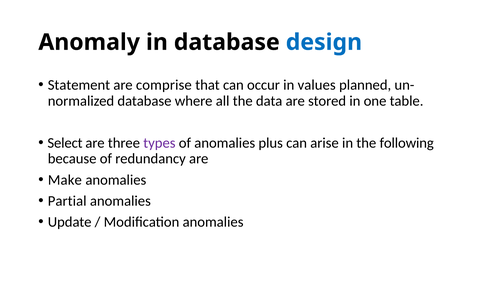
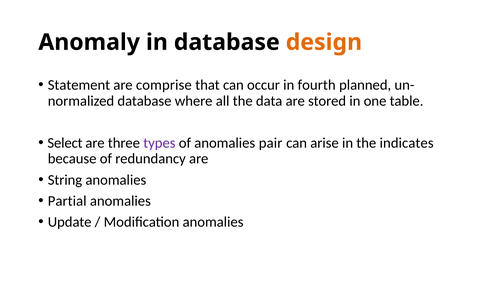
design colour: blue -> orange (324, 42)
values: values -> fourth (317, 85)
plus: plus -> pair (271, 143)
following: following -> indicates (407, 143)
Make: Make -> String (65, 180)
